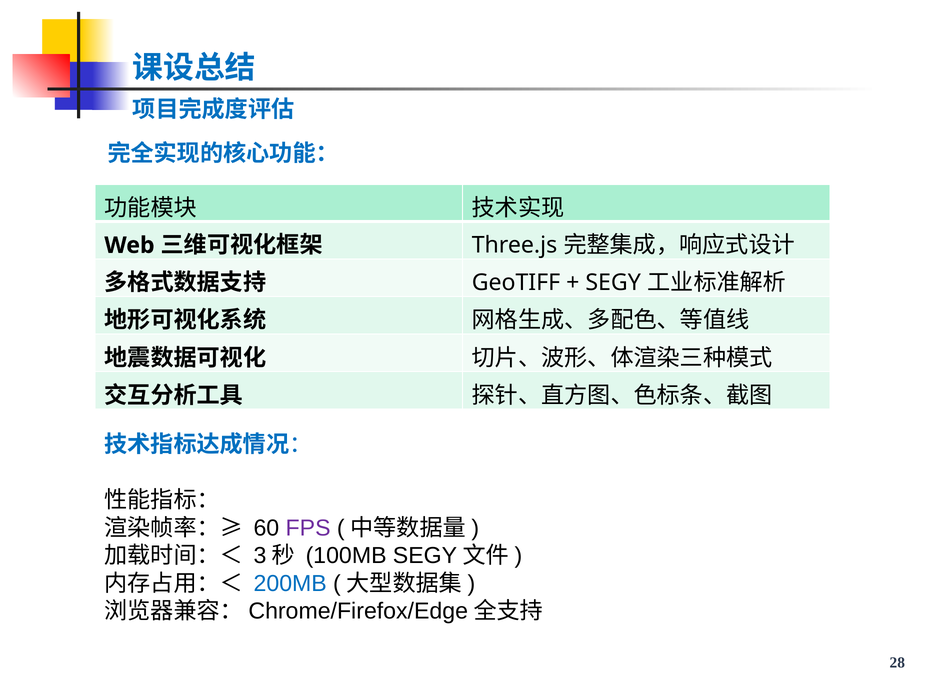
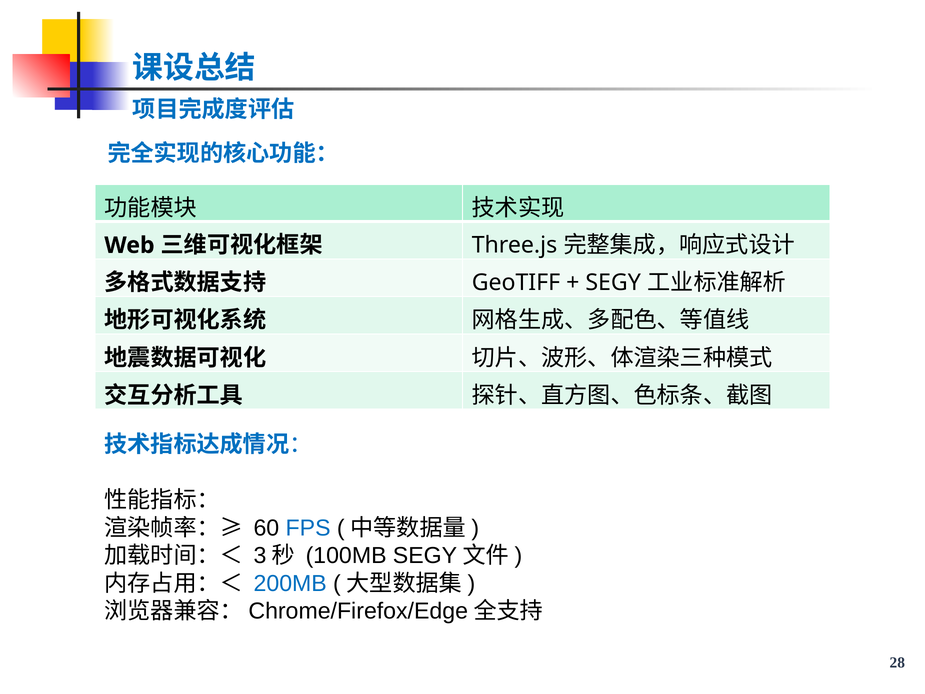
FPS colour: purple -> blue (308, 528)
